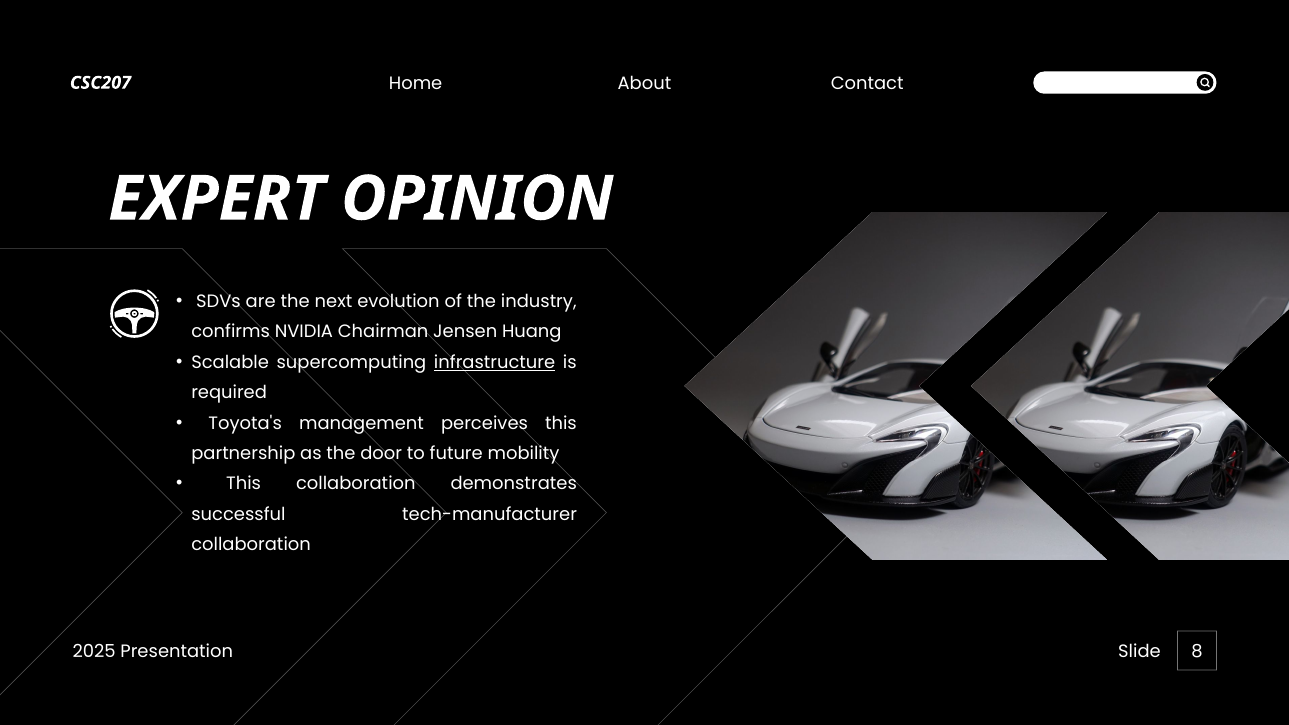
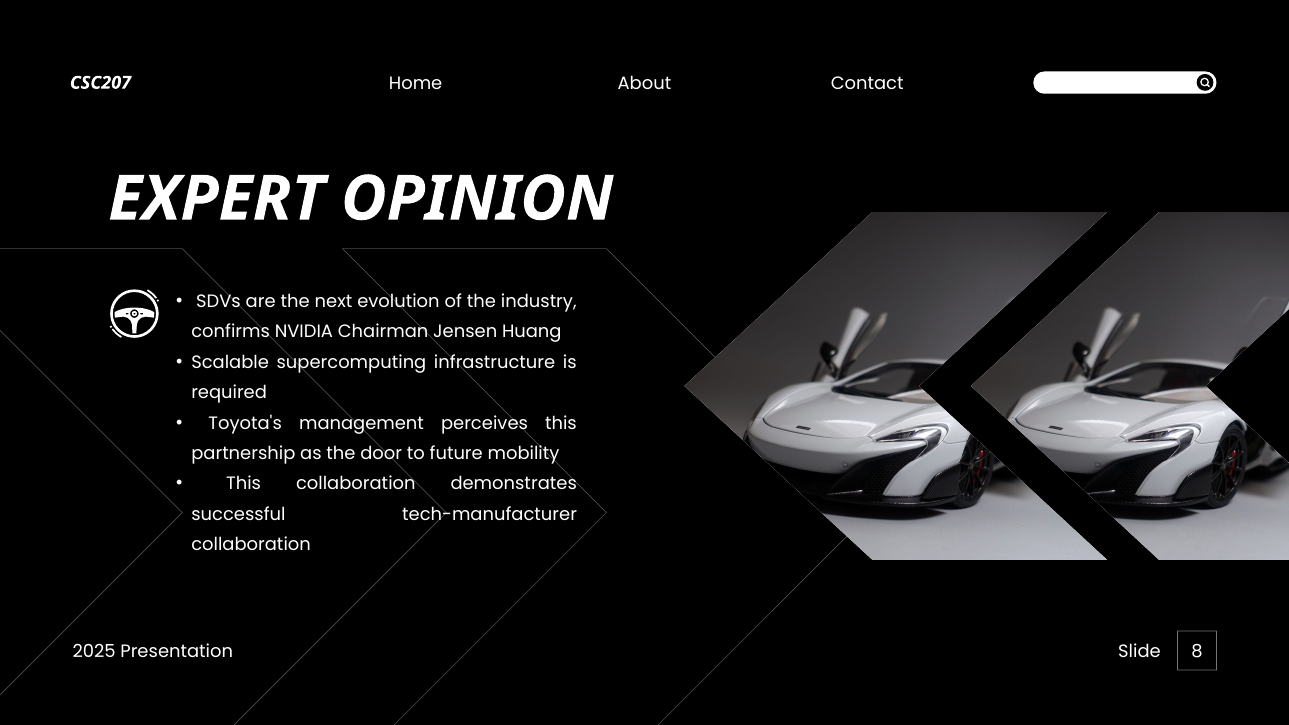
infrastructure underline: present -> none (495, 362)
